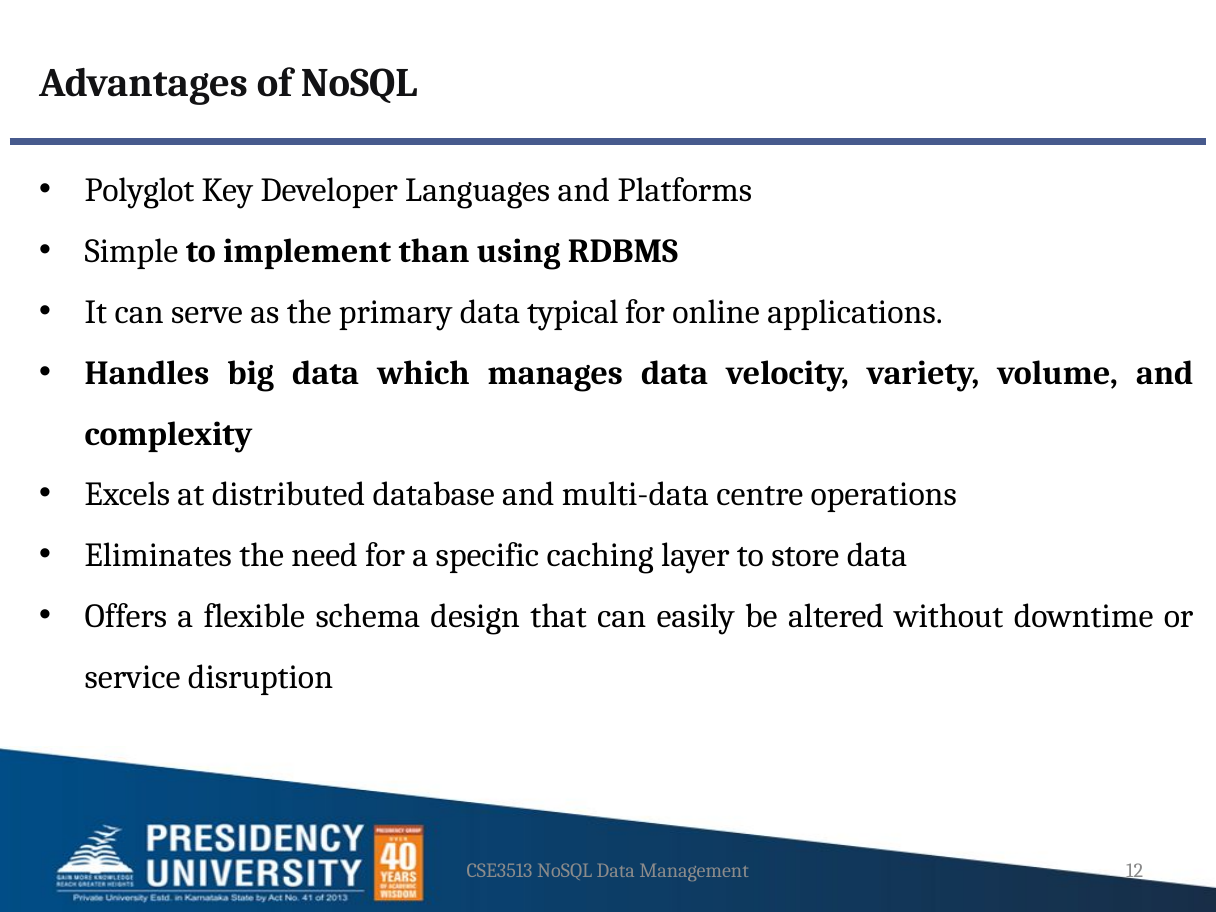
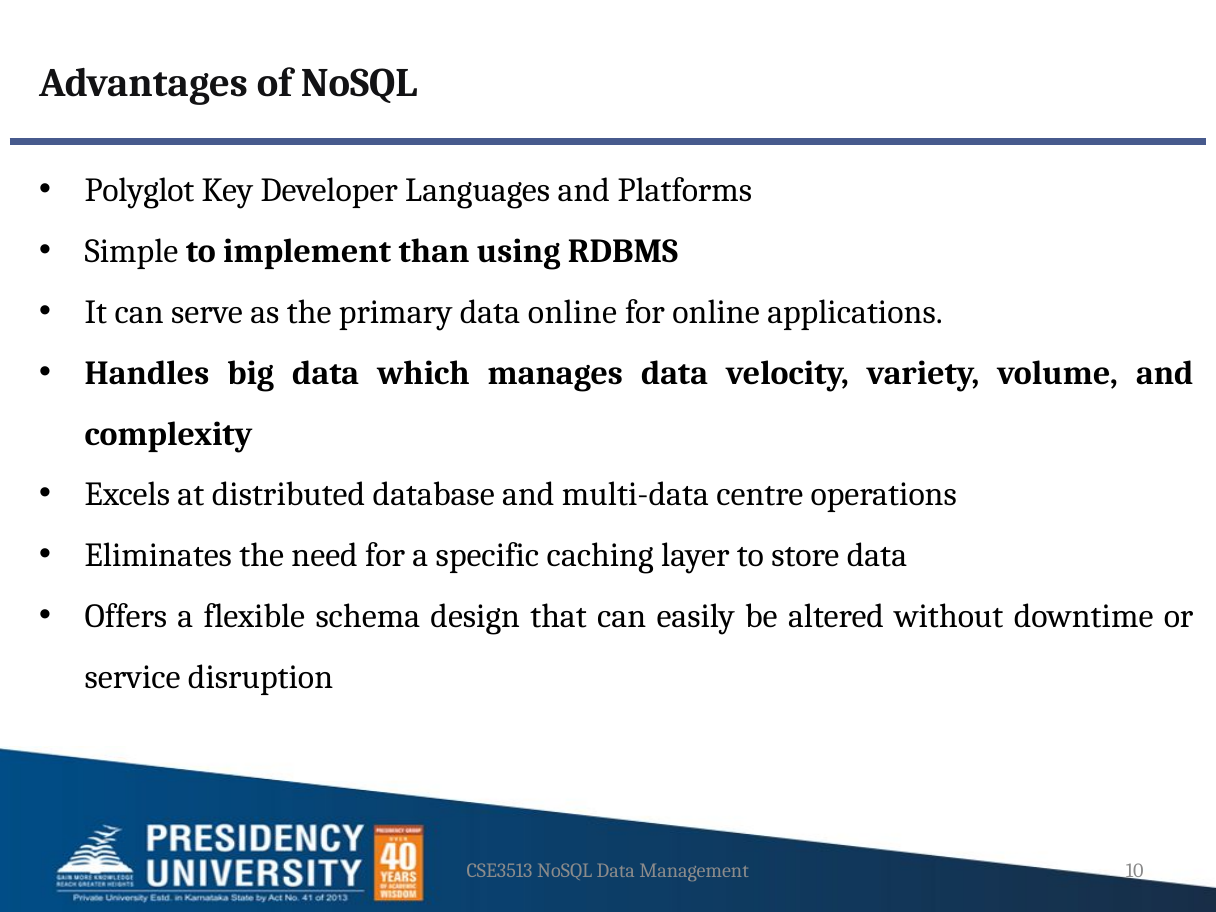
data typical: typical -> online (573, 312)
12: 12 -> 10 (1135, 871)
